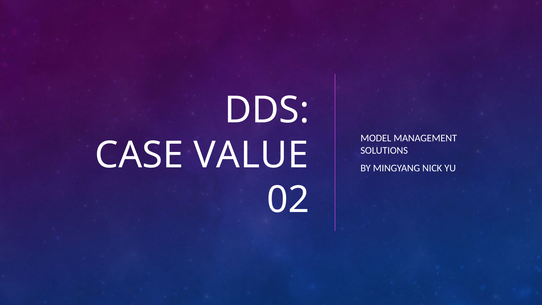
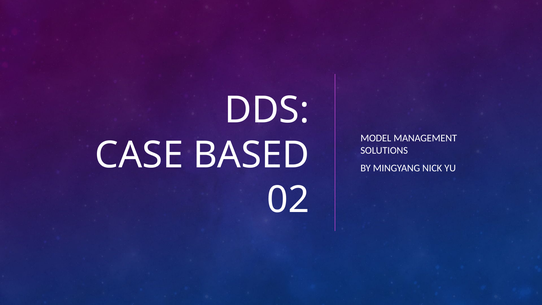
VALUE: VALUE -> BASED (251, 155)
